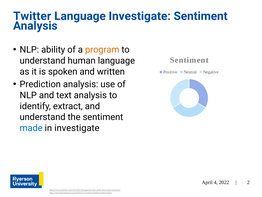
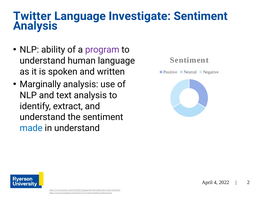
program colour: orange -> purple (102, 50)
Prediction: Prediction -> Marginally (40, 84)
in investigate: investigate -> understand (77, 128)
